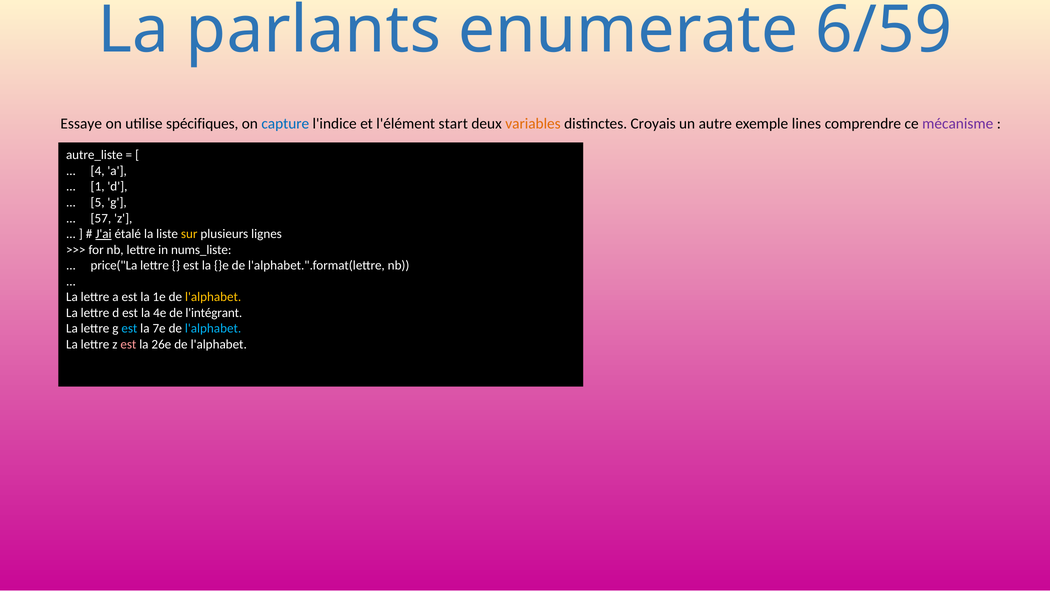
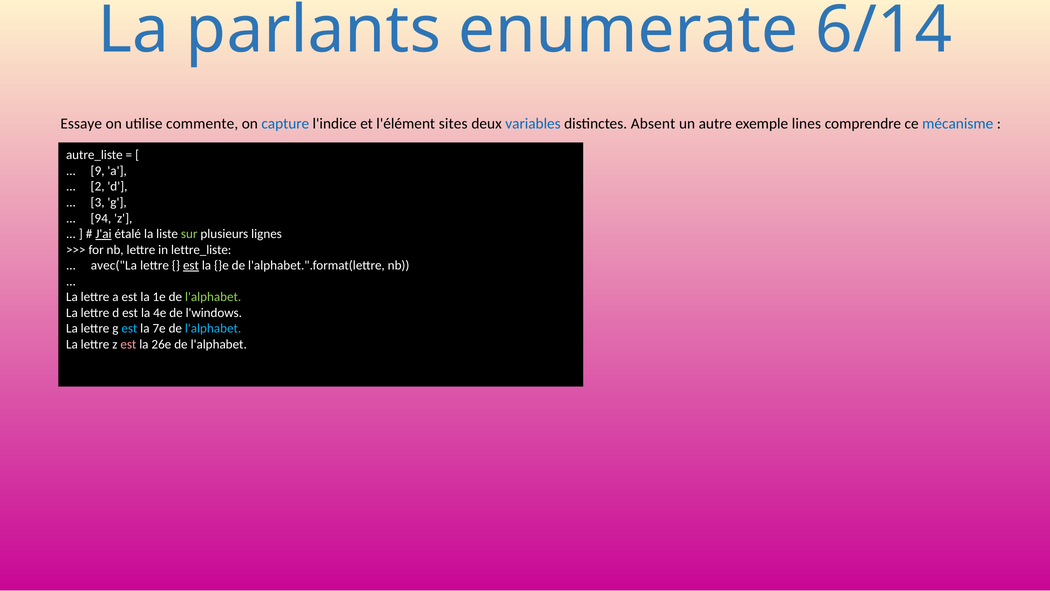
6/59: 6/59 -> 6/14 (884, 30)
spécifiques: spécifiques -> commente (202, 124)
start: start -> sites (453, 124)
variables colour: orange -> blue (533, 124)
Croyais: Croyais -> Absent (653, 124)
mécanisme colour: purple -> blue (958, 124)
4: 4 -> 9 (98, 171)
1: 1 -> 2 (98, 187)
5: 5 -> 3 (98, 202)
57: 57 -> 94 (101, 218)
sur colour: yellow -> light green (189, 234)
nums_liste: nums_liste -> lettre_liste (201, 250)
price("La: price("La -> avec("La (114, 265)
est underline: none -> present (191, 265)
l'alphabet colour: yellow -> light green (213, 297)
l'intégrant: l'intégrant -> l'windows (214, 313)
